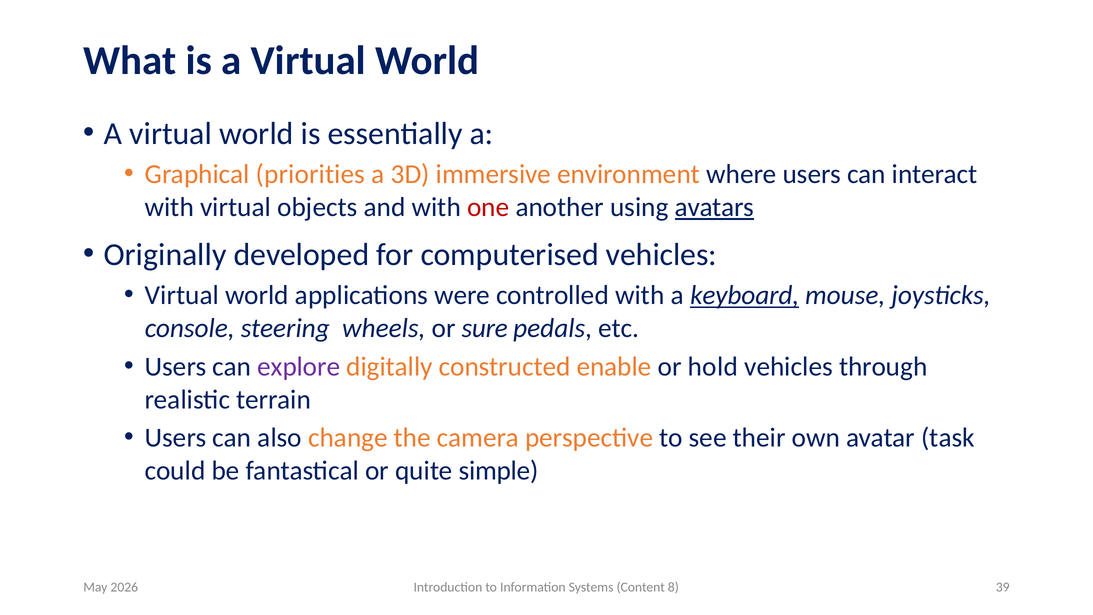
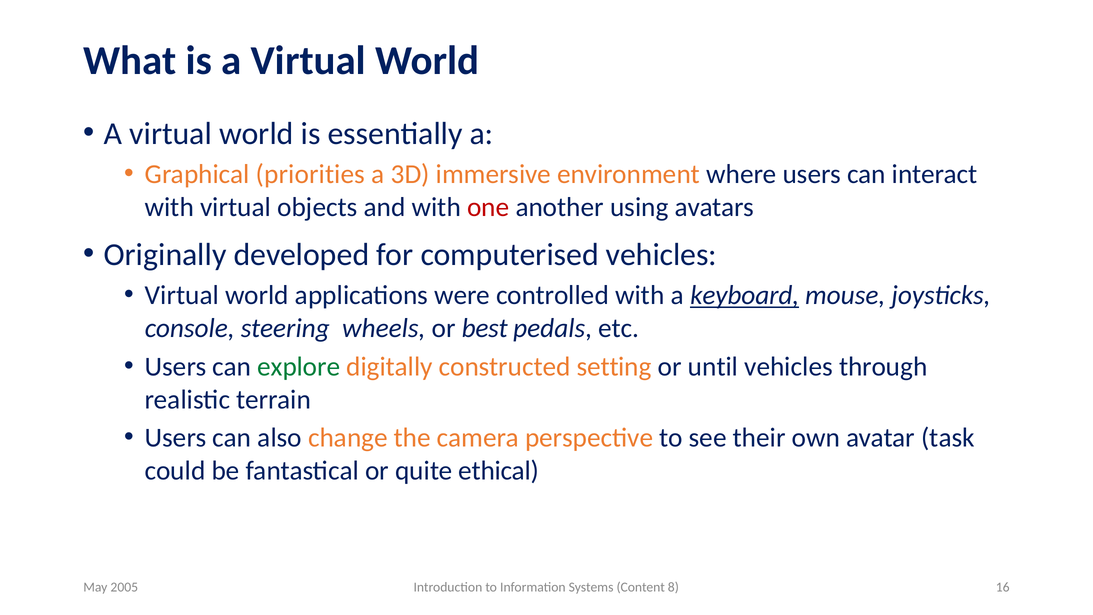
avatars underline: present -> none (714, 207)
sure: sure -> best (485, 328)
explore colour: purple -> green (299, 367)
enable: enable -> setting (614, 367)
hold: hold -> until (713, 367)
simple: simple -> ethical (499, 471)
2026: 2026 -> 2005 (124, 587)
39: 39 -> 16 (1003, 587)
